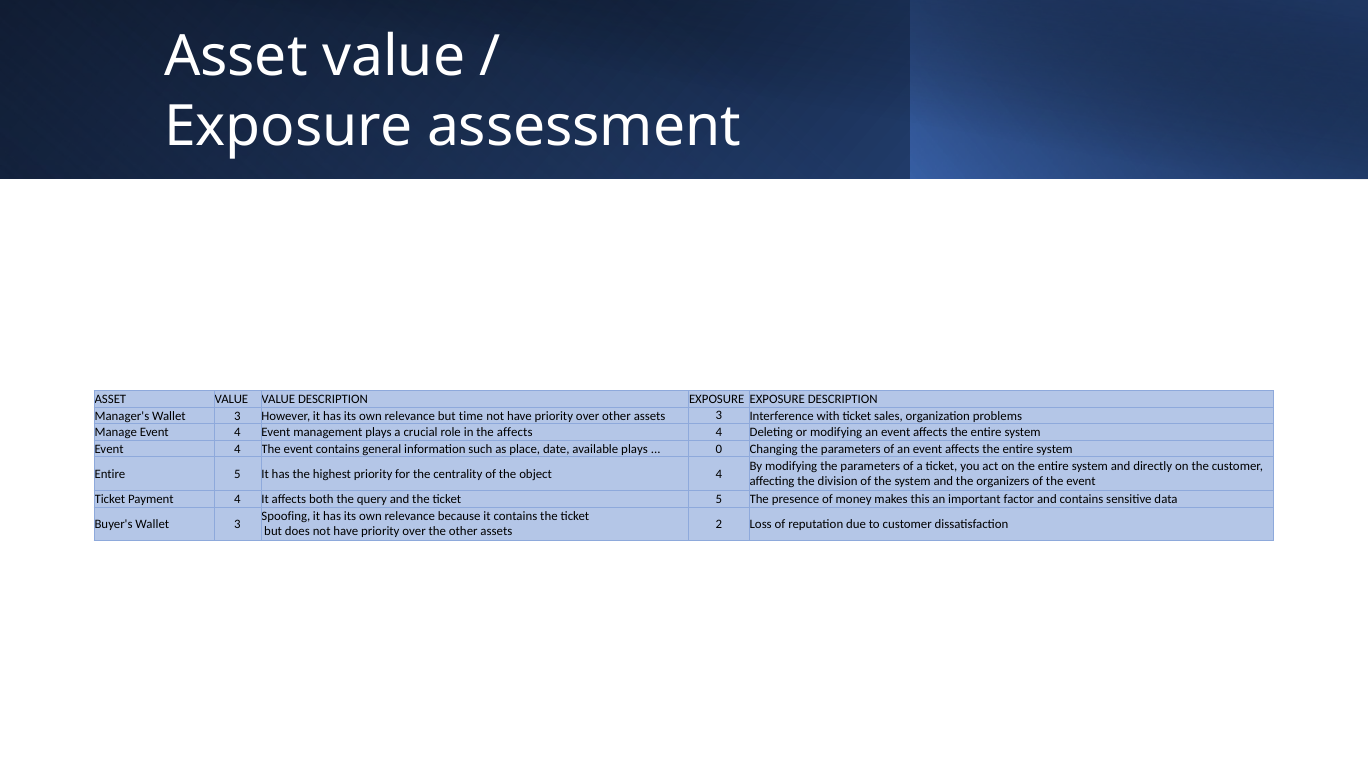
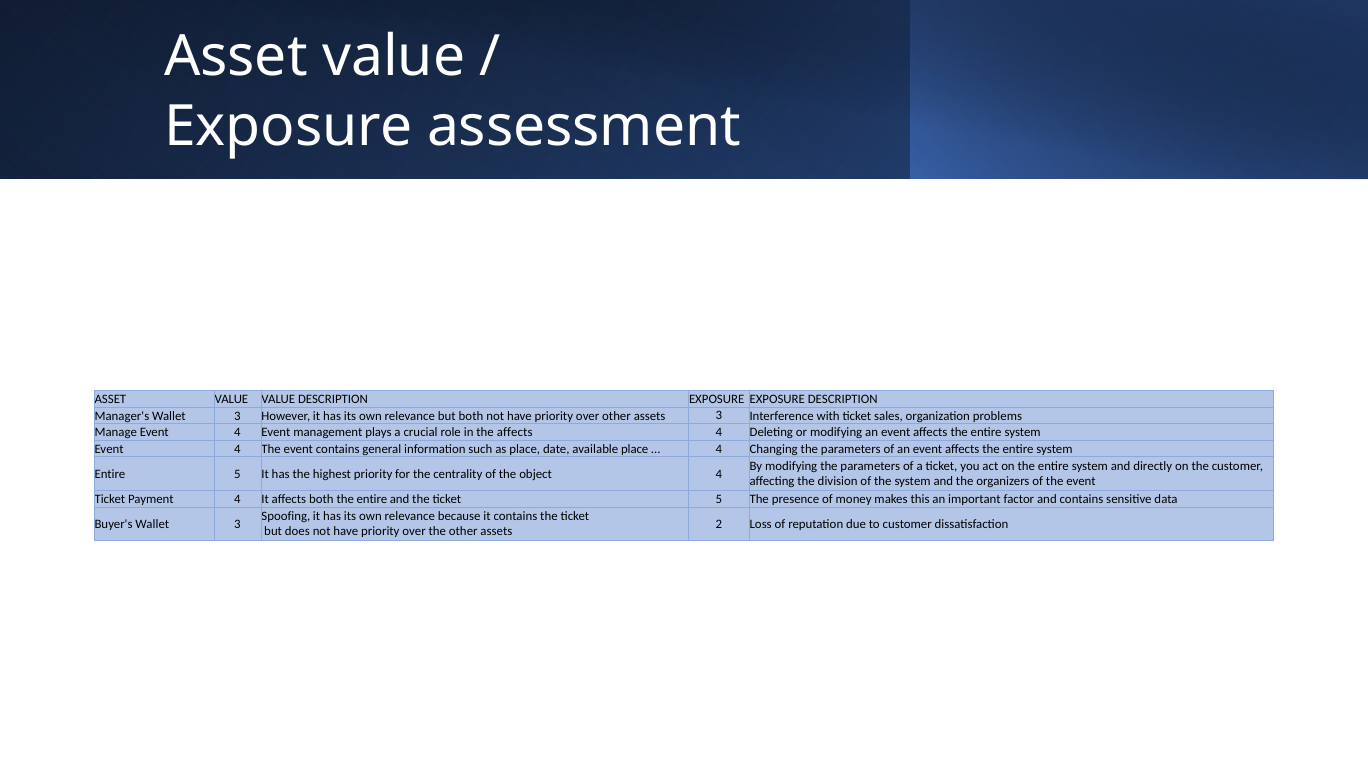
but time: time -> both (471, 416)
available plays: plays -> place (635, 449)
0: 0 -> 4 (719, 449)
both the query: query -> entire (372, 500)
